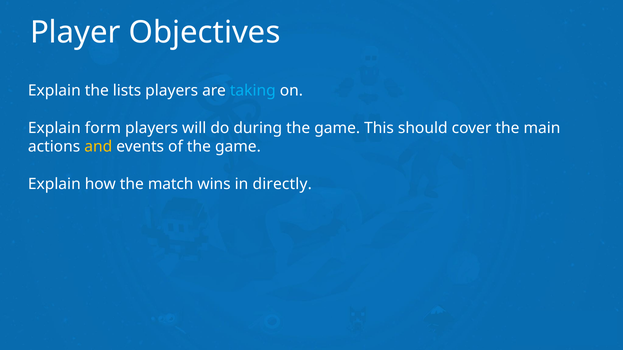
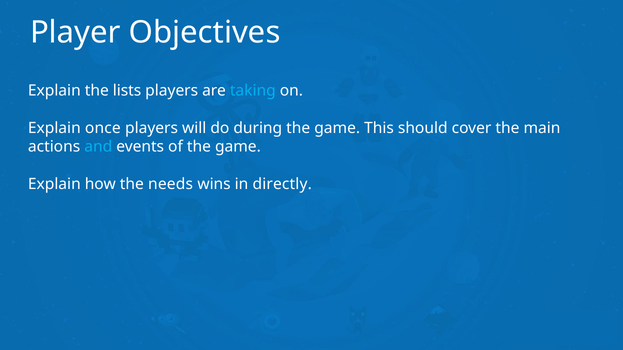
form: form -> once (103, 128)
and colour: yellow -> light blue (98, 147)
match: match -> needs (171, 184)
